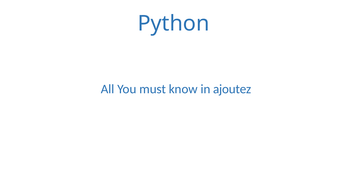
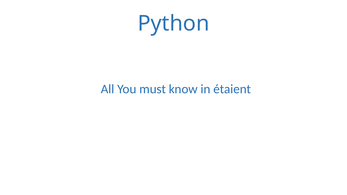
ajoutez: ajoutez -> étaient (232, 89)
